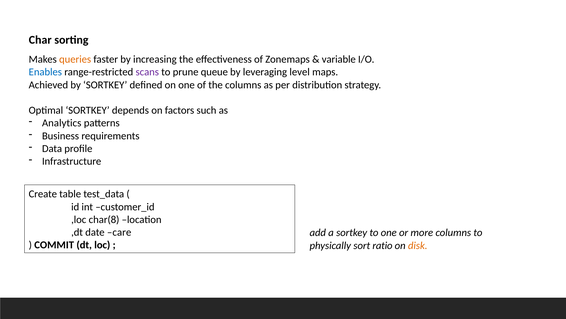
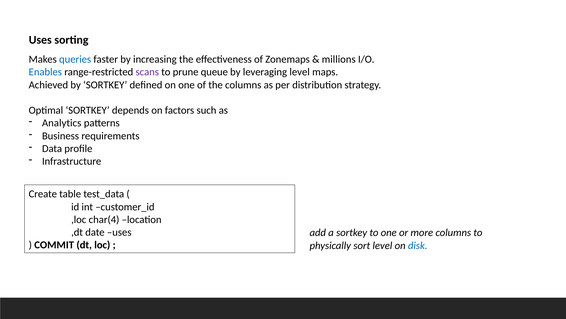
Char: Char -> Uses (40, 40)
queries colour: orange -> blue (75, 59)
variable: variable -> millions (339, 59)
char(8: char(8 -> char(4 (104, 219)
date care: care -> uses (119, 232)
sort ratio: ratio -> level (382, 245)
disk colour: orange -> blue (418, 245)
